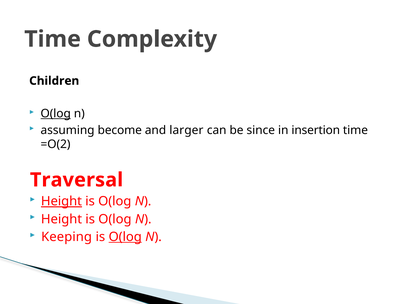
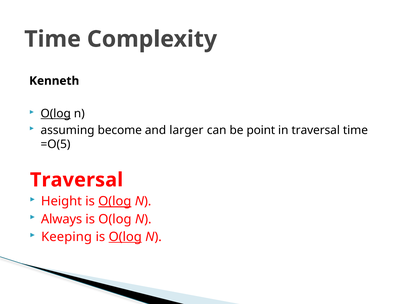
Children: Children -> Kenneth (54, 81)
since: since -> point (261, 130)
in insertion: insertion -> traversal (316, 130)
=O(2: =O(2 -> =O(5 (55, 145)
Height underline: present -> none (61, 202)
O(log underline: none -> present (115, 202)
Height: Height -> Always (62, 219)
